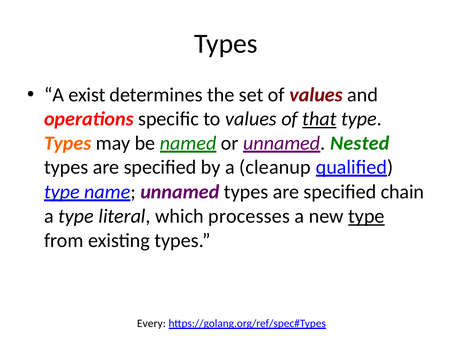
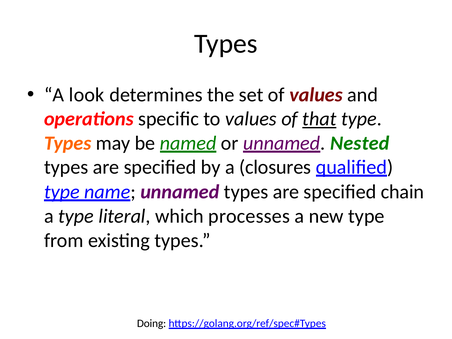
exist: exist -> look (87, 95)
cleanup: cleanup -> closures (275, 167)
type underline: present -> none (366, 216)
Every: Every -> Doing (152, 323)
